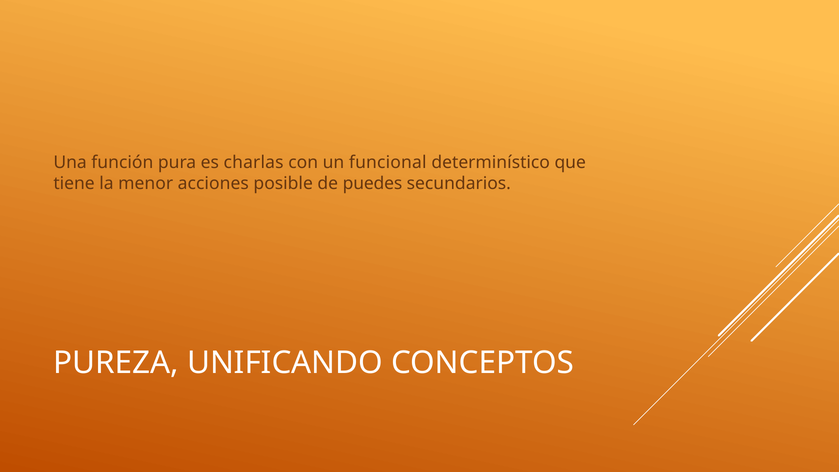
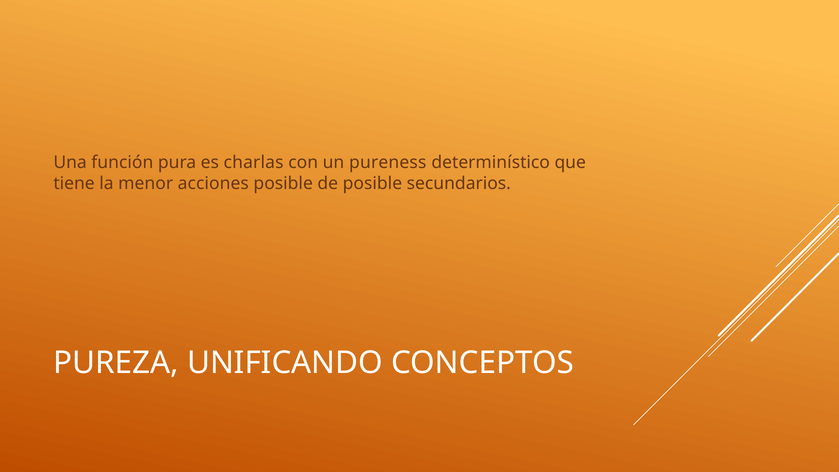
funcional: funcional -> pureness (388, 162)
de puedes: puedes -> posible (372, 183)
